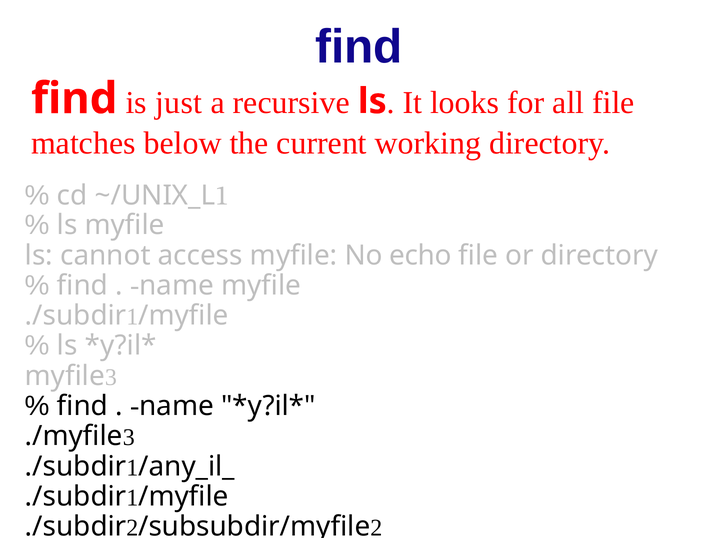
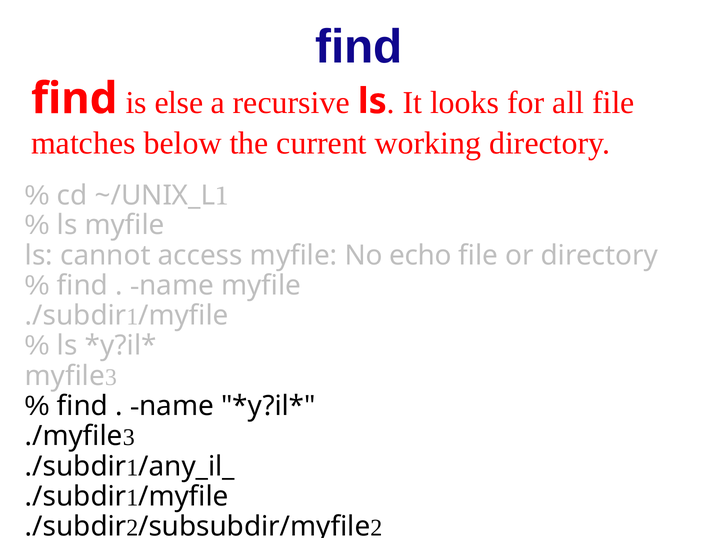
just: just -> else (179, 103)
